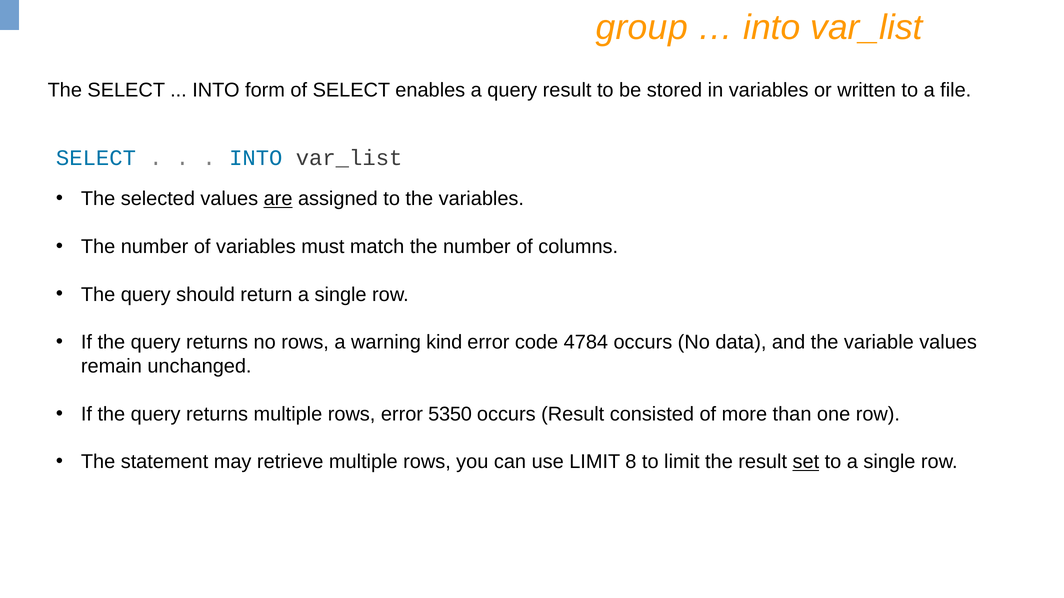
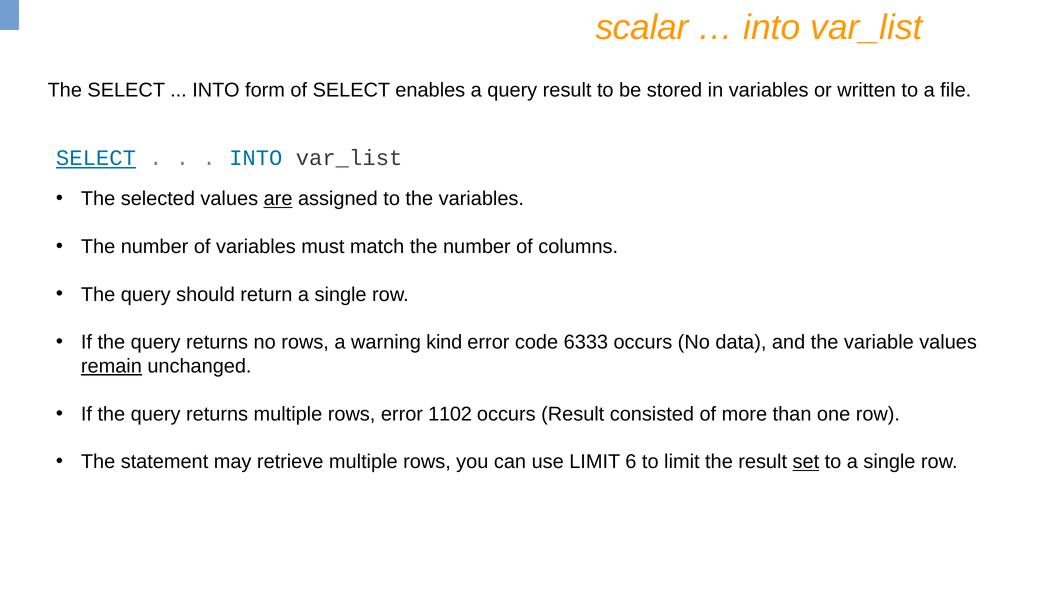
group: group -> scalar (642, 28)
SELECT underline: none -> present (96, 158)
4784: 4784 -> 6333 (586, 343)
remain underline: none -> present (111, 367)
5350: 5350 -> 1102 (450, 414)
8: 8 -> 6 (631, 462)
